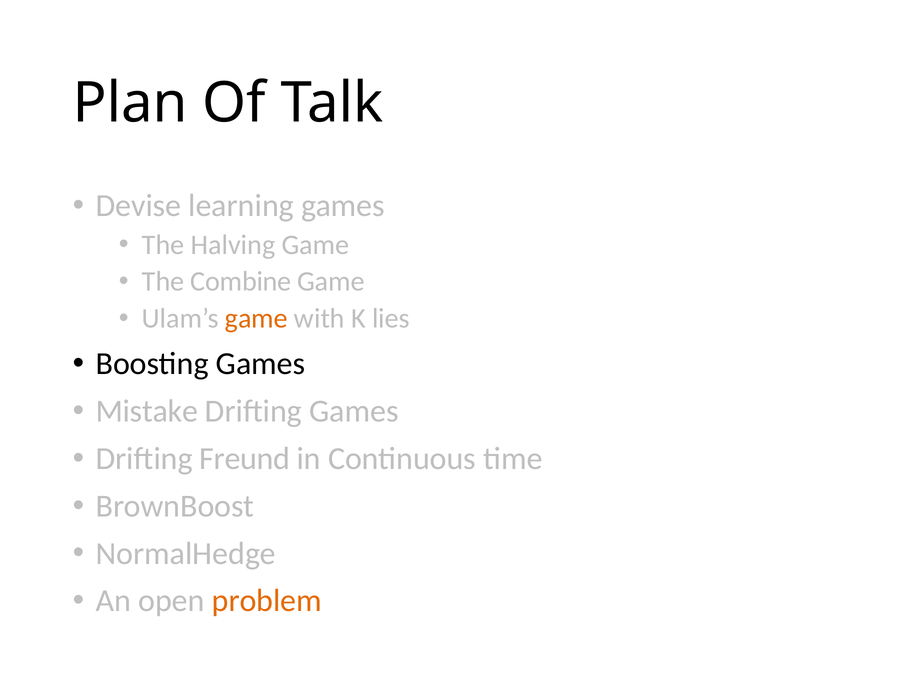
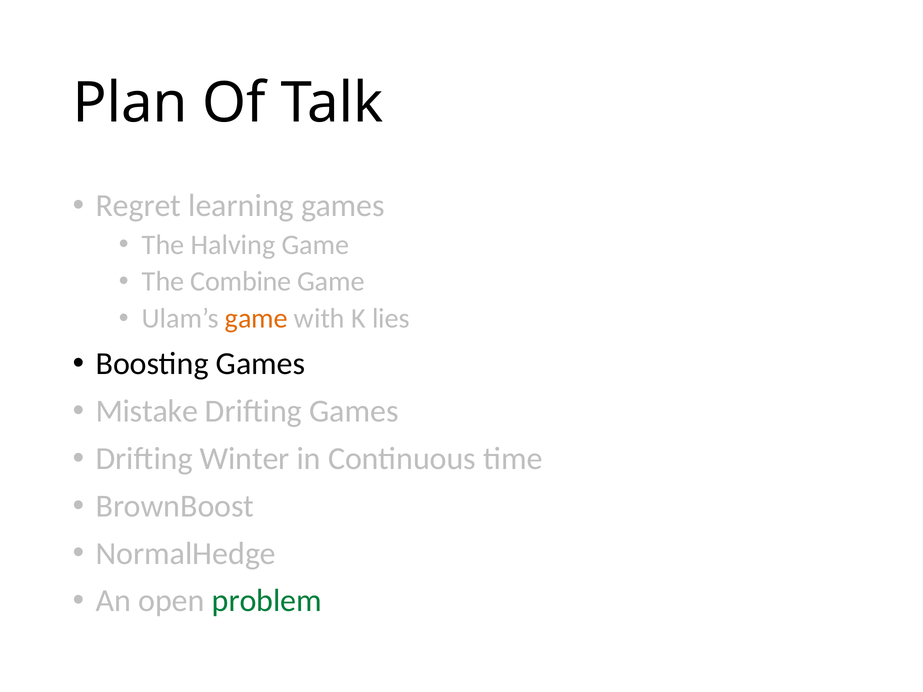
Devise: Devise -> Regret (138, 206)
Freund: Freund -> Winter (245, 459)
problem colour: orange -> green (267, 601)
